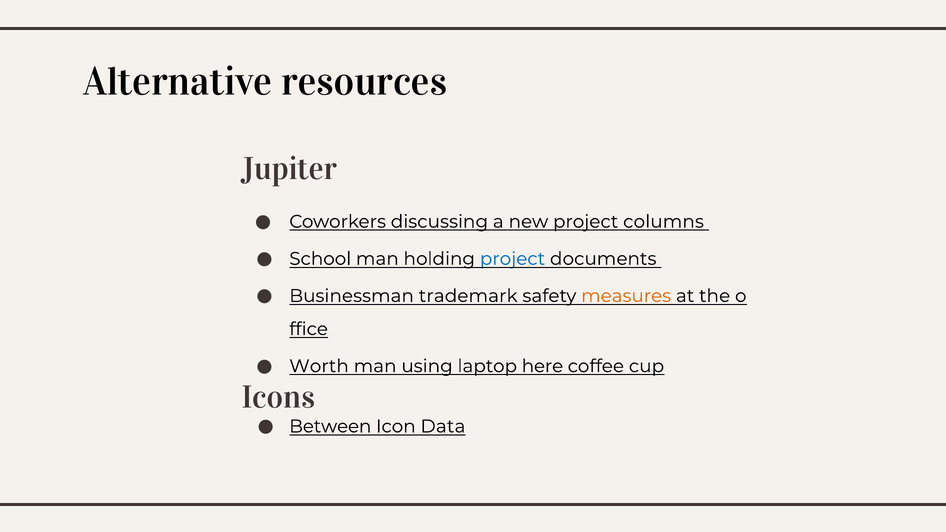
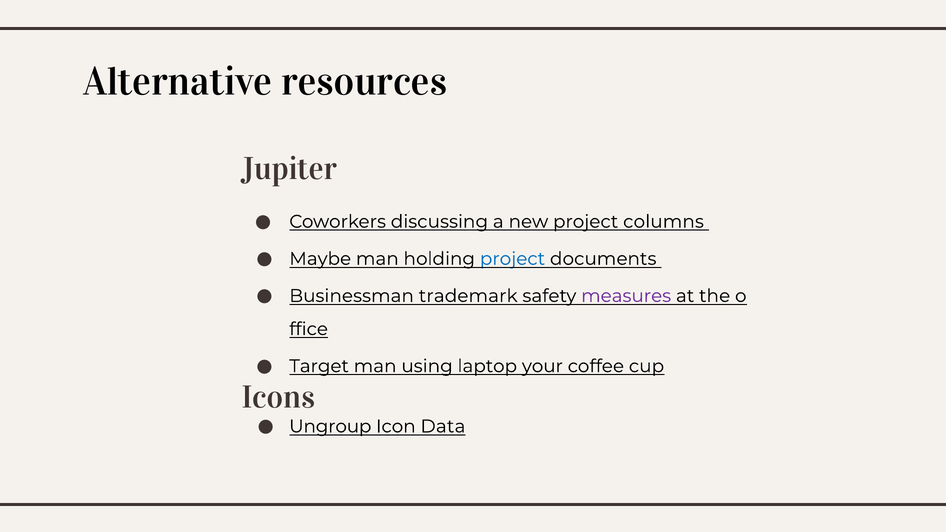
School: School -> Maybe (320, 259)
measures colour: orange -> purple (626, 296)
Worth: Worth -> Target (319, 366)
here: here -> your (542, 366)
Between: Between -> Ungroup (330, 426)
